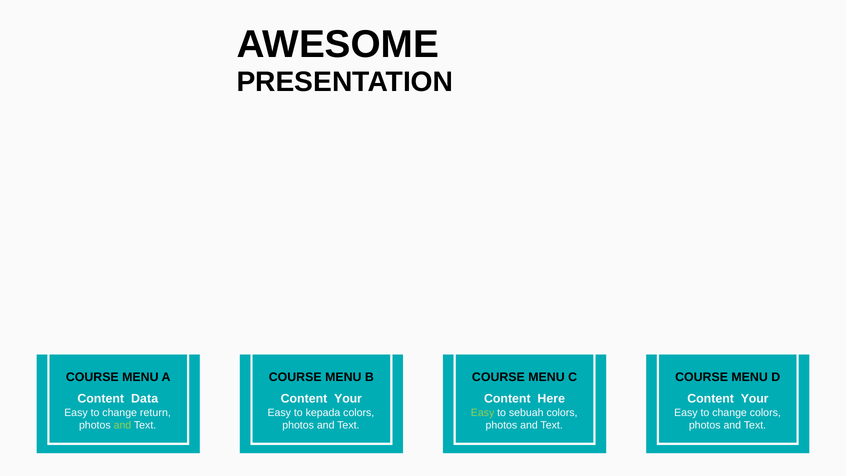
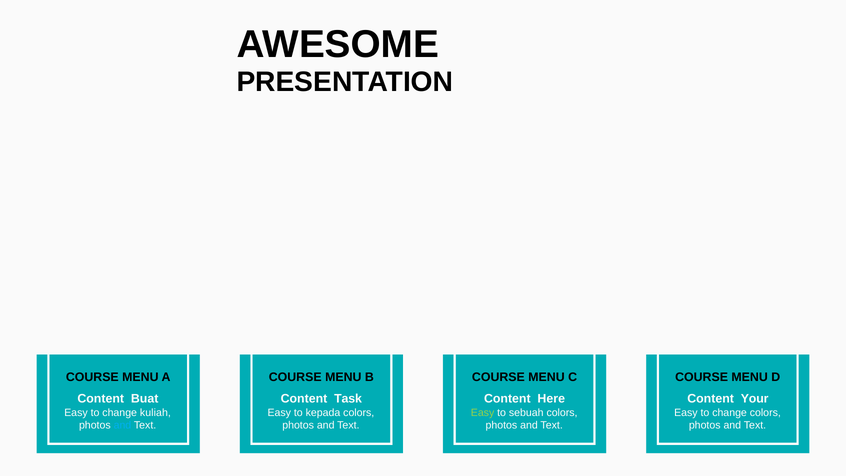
Data: Data -> Buat (145, 398)
Your: Your -> Task (348, 398)
return: return -> kuliah (155, 413)
and colour: light green -> light blue (122, 425)
